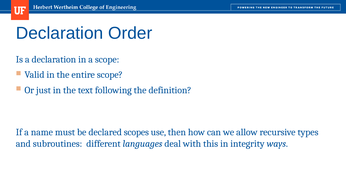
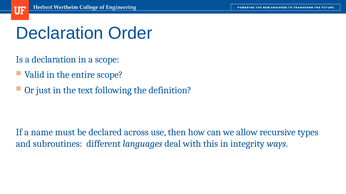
scopes: scopes -> across (136, 133)
